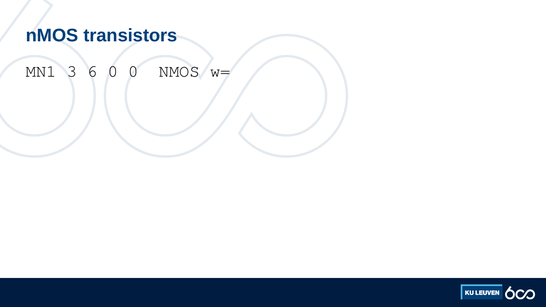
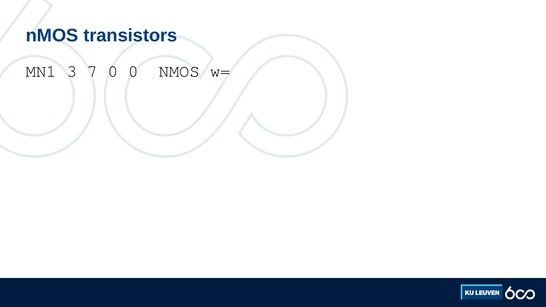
6: 6 -> 7 (92, 71)
